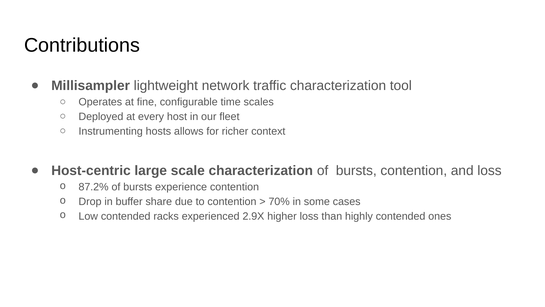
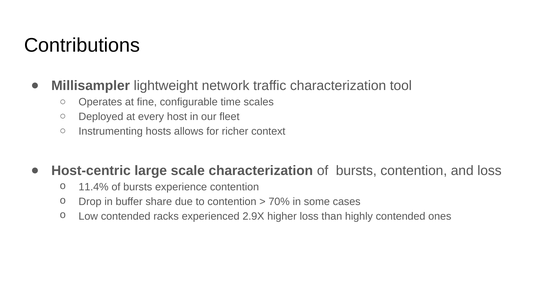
87.2%: 87.2% -> 11.4% (94, 187)
